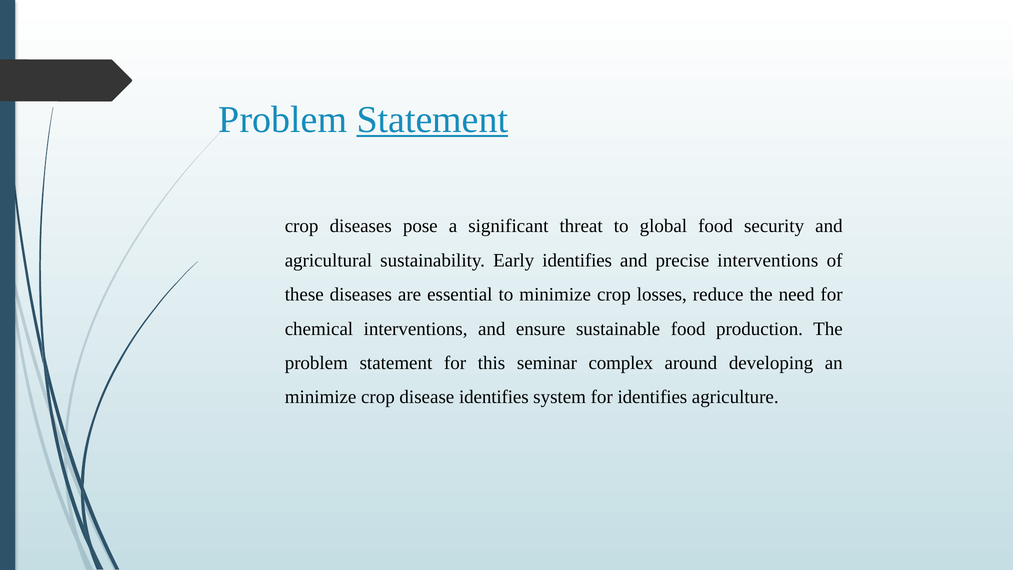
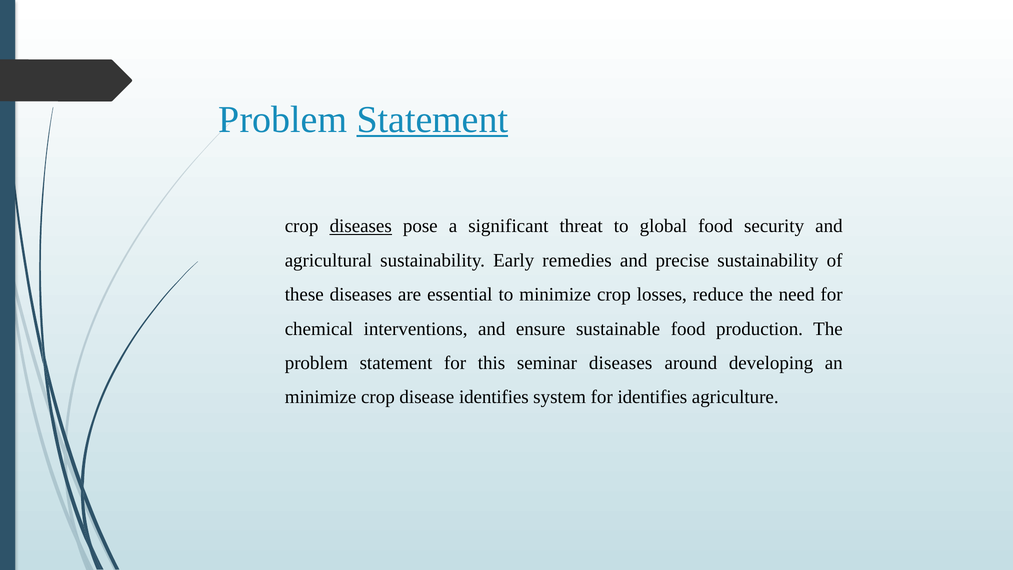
diseases underline: none -> present (361, 226)
Early identifies: identifies -> remedies (577, 260)
precise interventions: interventions -> sustainability (768, 260)
seminar complex: complex -> diseases (621, 363)
